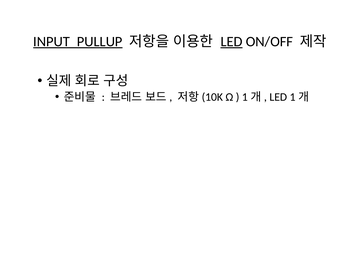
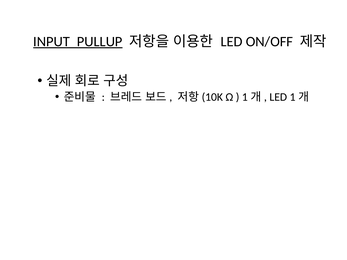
LED underline: present -> none (232, 42)
